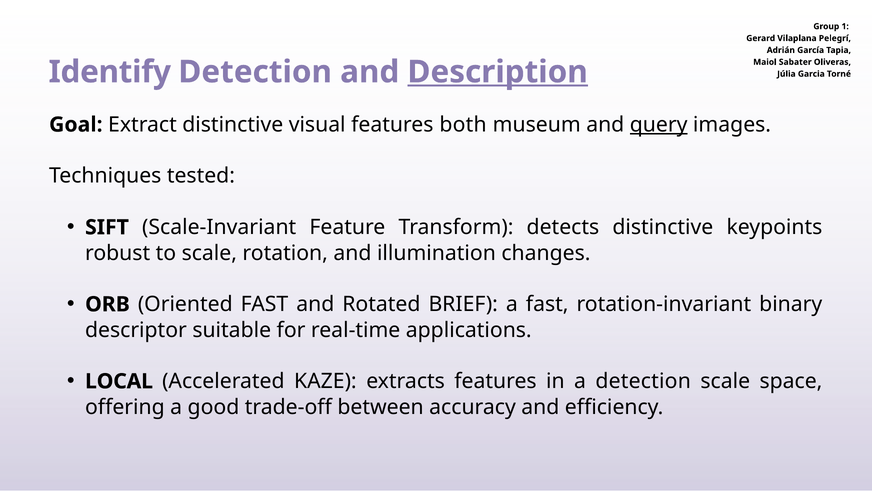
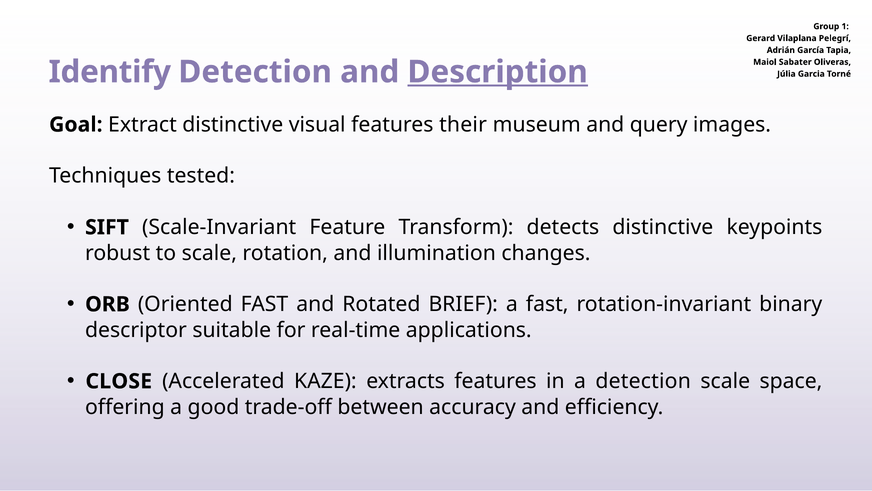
both: both -> their (463, 125)
query underline: present -> none (659, 125)
LOCAL: LOCAL -> CLOSE (119, 381)
